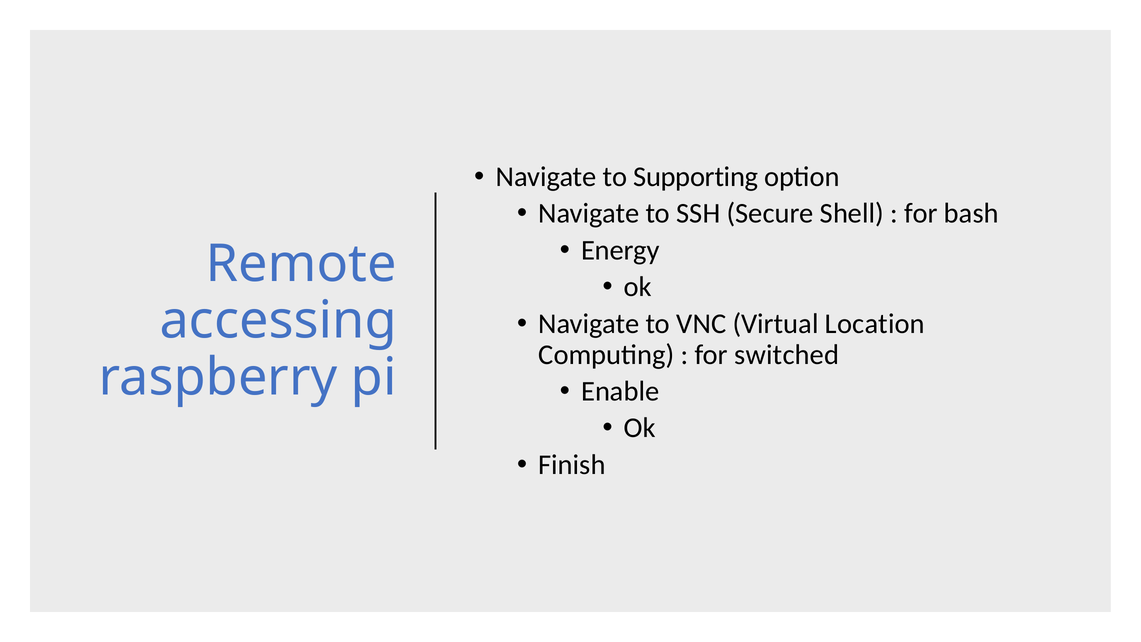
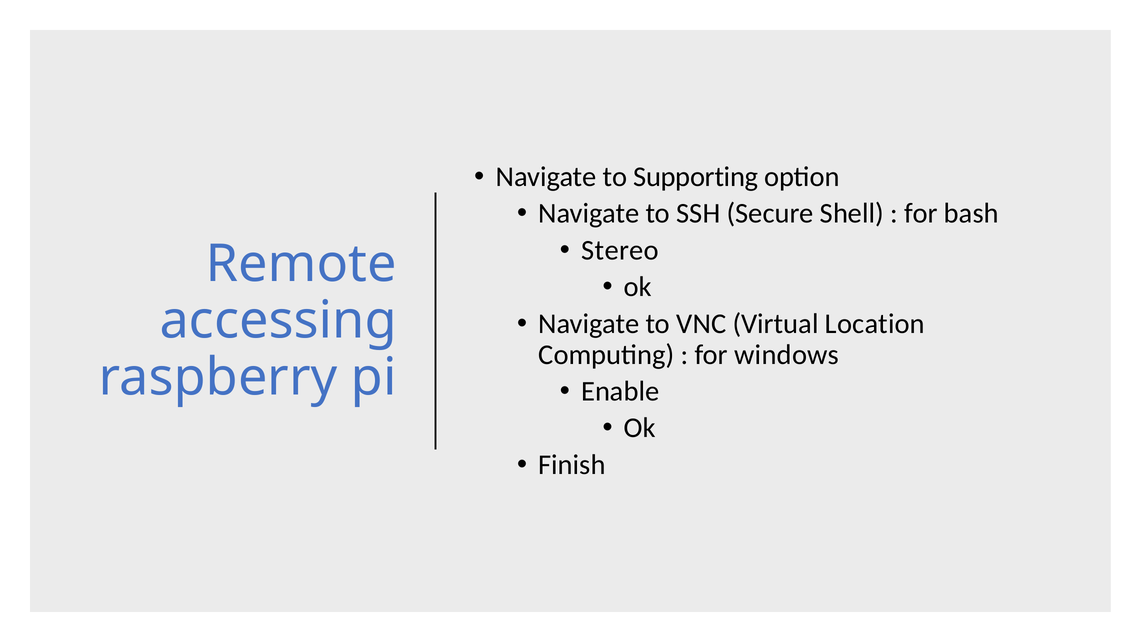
Energy: Energy -> Stereo (620, 250)
switched: switched -> windows (787, 354)
